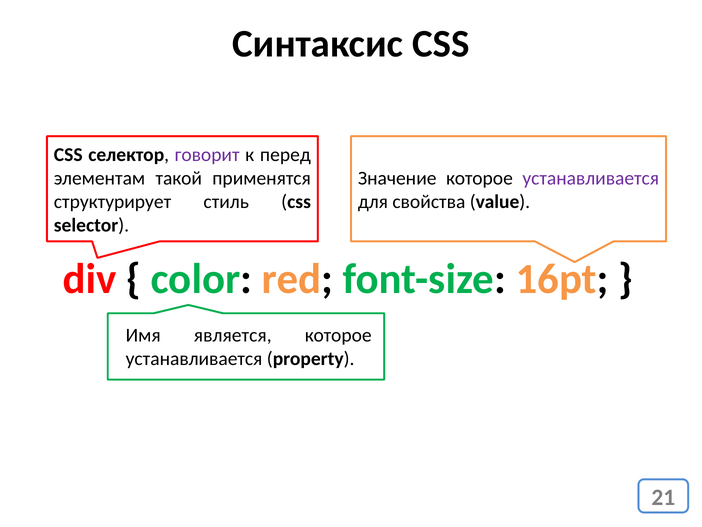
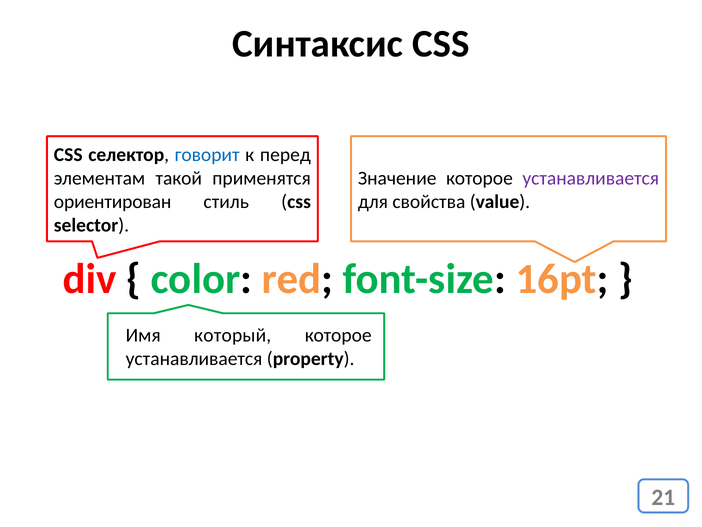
говорит colour: purple -> blue (207, 155)
структурирует: структурирует -> ориентирован (113, 202)
является: является -> который (233, 335)
